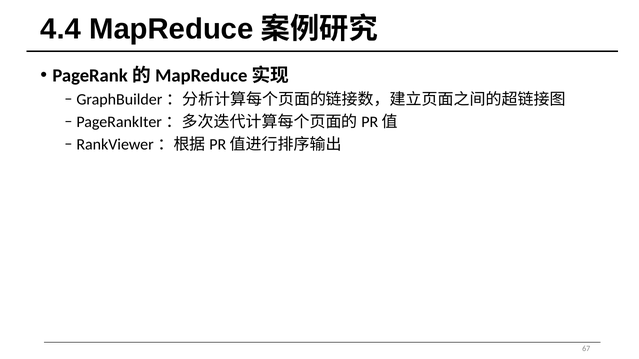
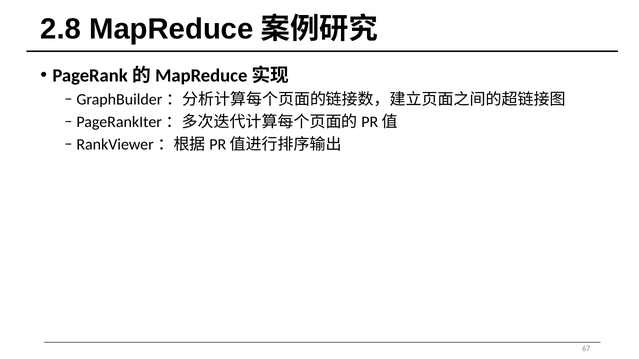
4.4: 4.4 -> 2.8 (61, 29)
